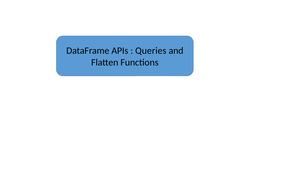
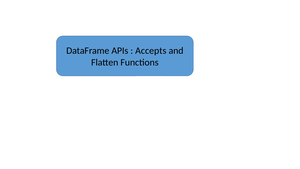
Queries: Queries -> Accepts (151, 51)
